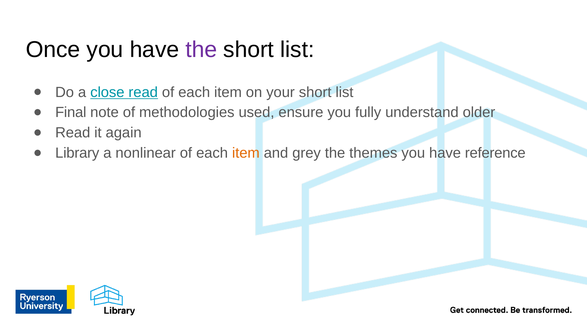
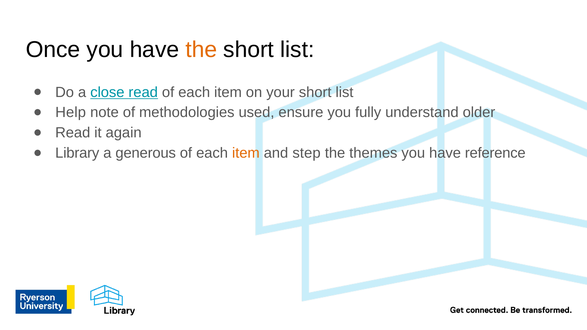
the colour: purple -> orange (201, 50)
Final: Final -> Help (71, 113)
nonlinear: nonlinear -> generous (146, 153)
grey: grey -> step (306, 153)
